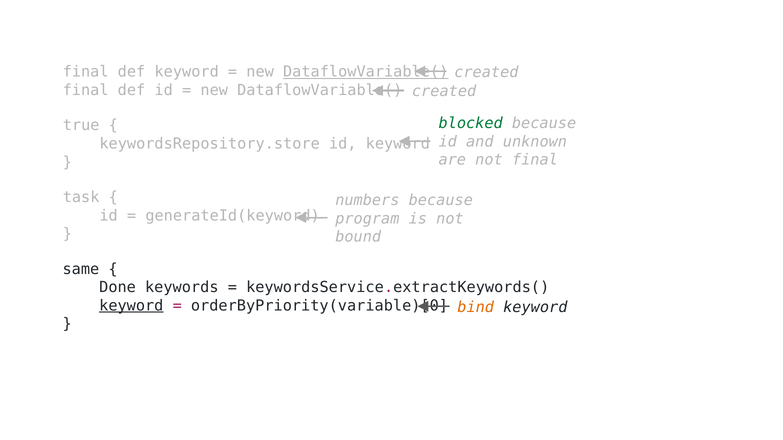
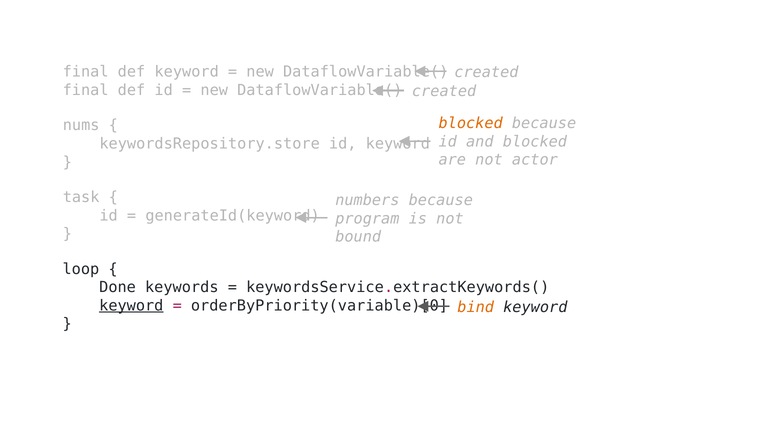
DataflowVariable( underline: present -> none (366, 72)
blocked colour: green -> orange (471, 124)
true: true -> nums (81, 126)
and unknown: unknown -> blocked (535, 142)
not final: final -> actor (535, 160)
same: same -> loop (81, 269)
